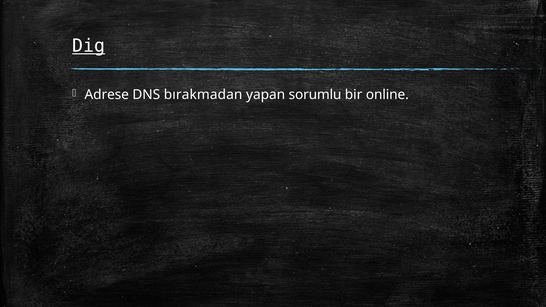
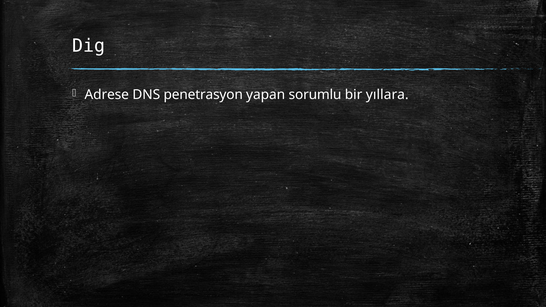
Dig underline: present -> none (89, 46)
bırakmadan: bırakmadan -> penetrasyon (203, 95)
online: online -> yıllara (387, 95)
